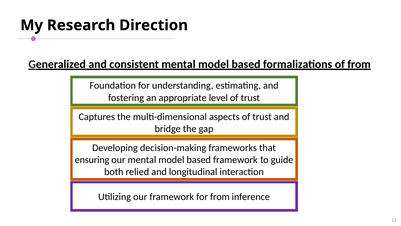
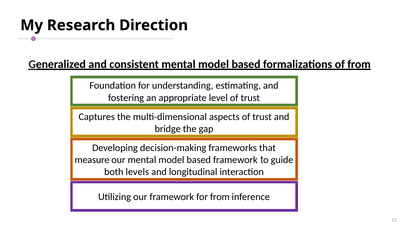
ensuring: ensuring -> measure (92, 159)
relied: relied -> levels (137, 172)
